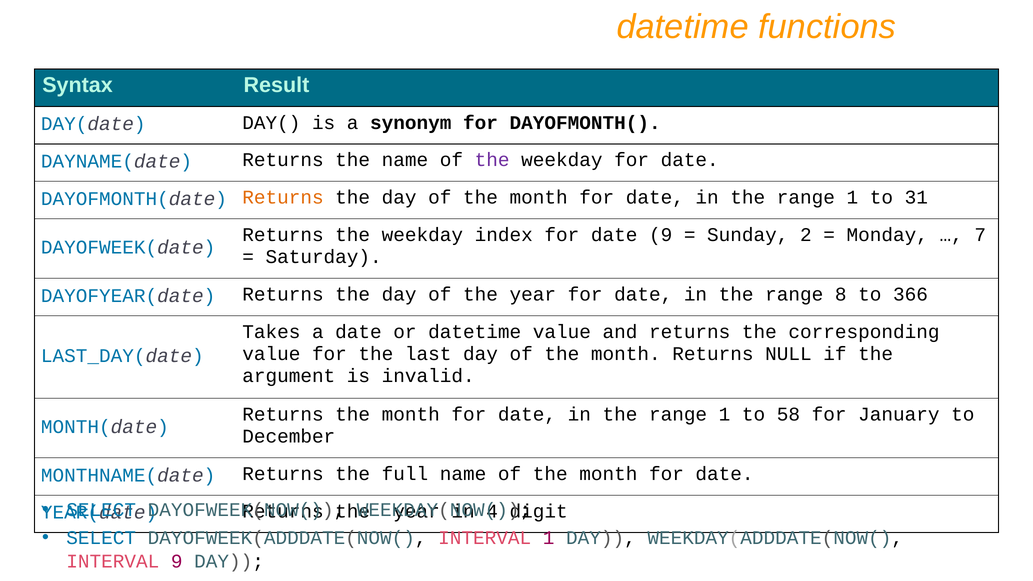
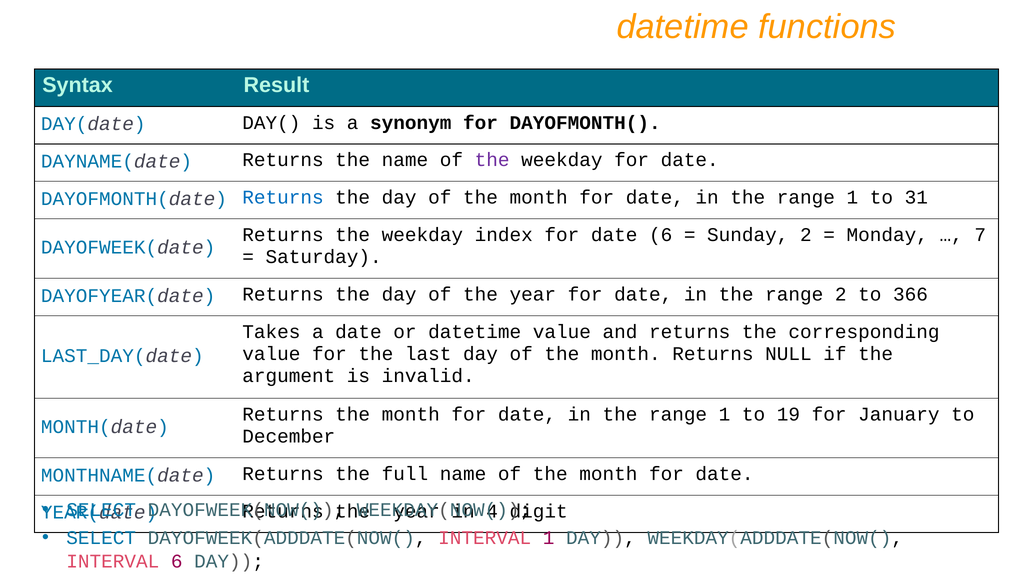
Returns colour: orange -> blue (283, 198)
date 9: 9 -> 6 (661, 235)
range 8: 8 -> 2 (841, 294)
58: 58 -> 19 (788, 415)
INTERVAL 9: 9 -> 6 (177, 561)
